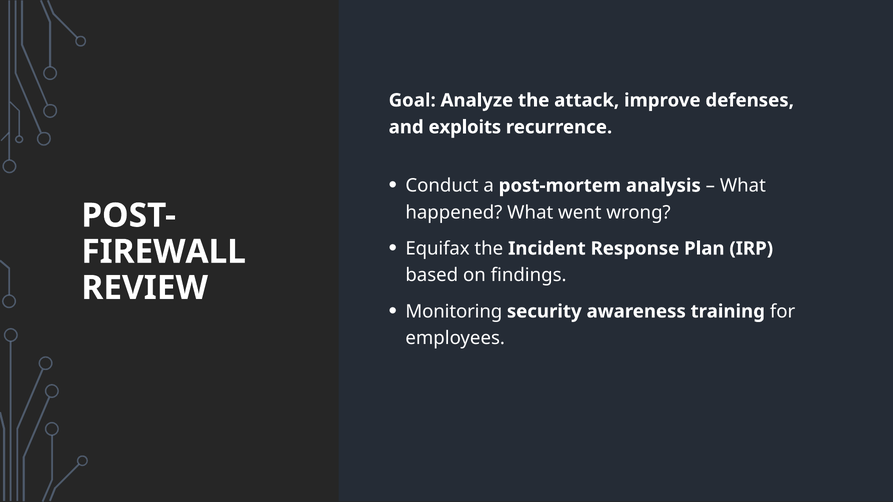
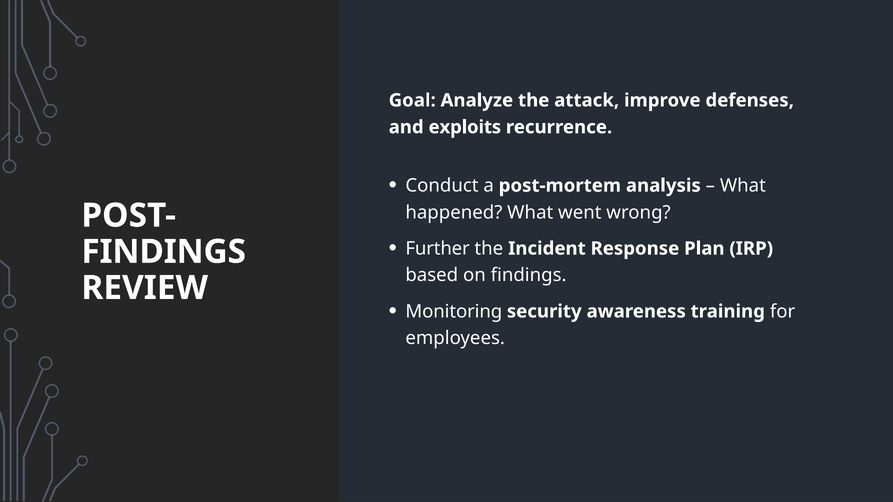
Equifax: Equifax -> Further (438, 249)
FIREWALL: FIREWALL -> FINDINGS (164, 252)
